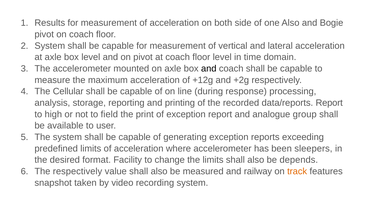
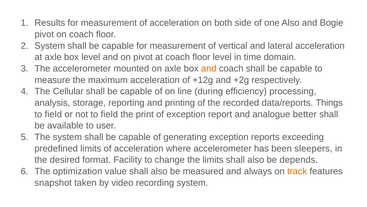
and colour: black -> orange (209, 68)
response: response -> efficiency (246, 91)
data/reports Report: Report -> Things (329, 103)
high: high -> field (53, 114)
group: group -> better (305, 114)
The respectively: respectively -> optimization (78, 171)
railway: railway -> always (258, 171)
